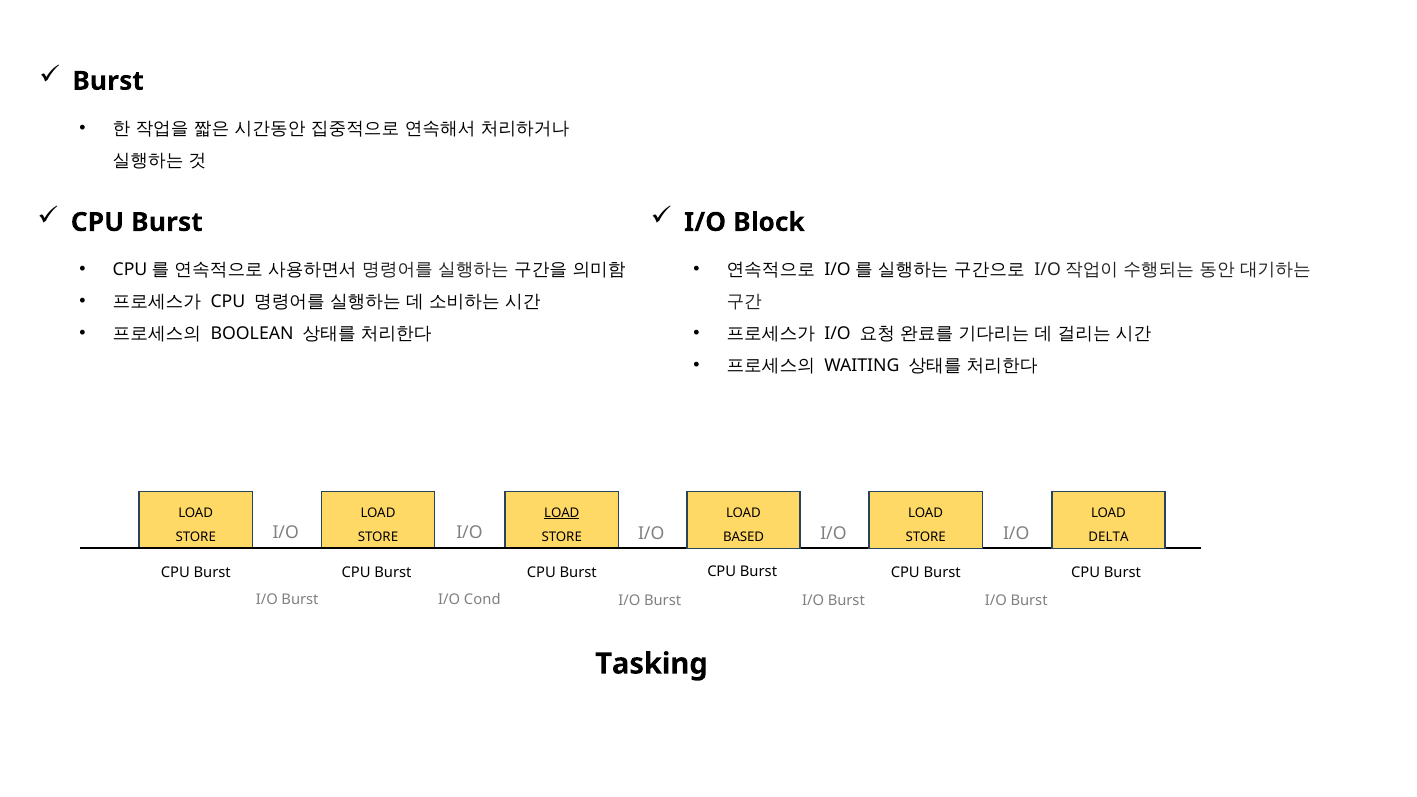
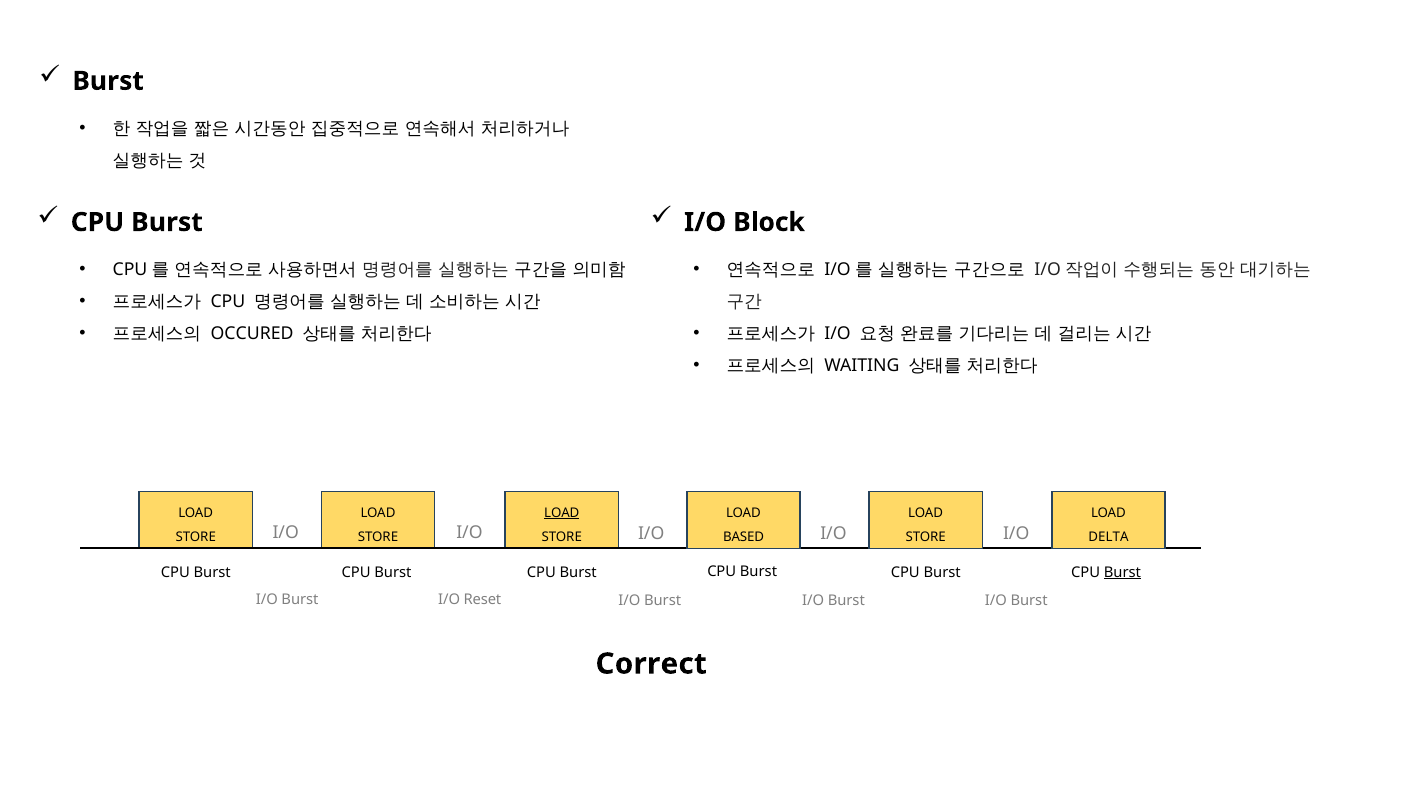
BOOLEAN: BOOLEAN -> OCCURED (252, 334)
Burst underline: none -> present (1122, 572)
Cond: Cond -> Reset (482, 600)
Tasking: Tasking -> Correct (651, 664)
